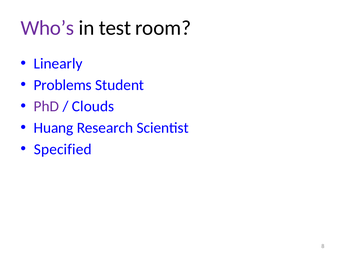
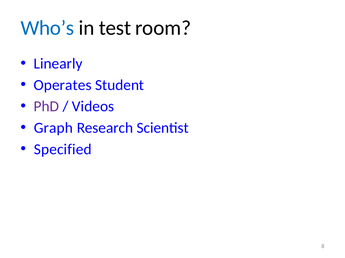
Who’s colour: purple -> blue (47, 28)
Problems: Problems -> Operates (63, 85)
Clouds: Clouds -> Videos (93, 107)
Huang: Huang -> Graph (53, 128)
